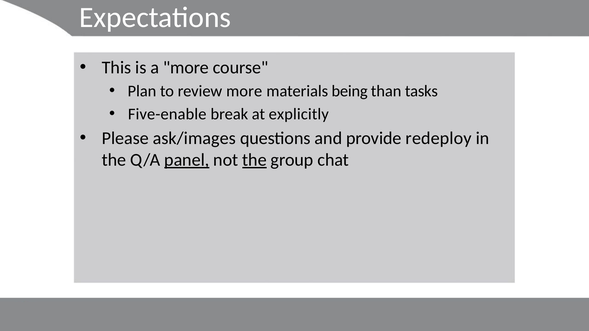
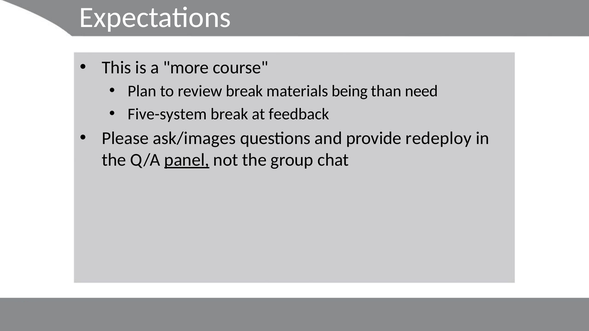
review more: more -> break (244, 91)
tasks: tasks -> need (421, 91)
Five-enable: Five-enable -> Five-system (167, 114)
explicitly: explicitly -> feedback (299, 114)
the underline: present -> none (254, 160)
